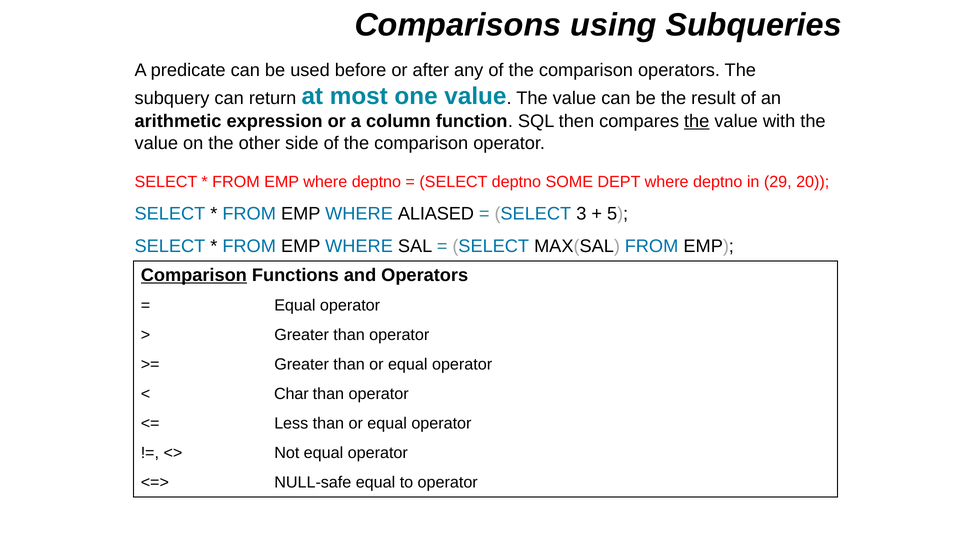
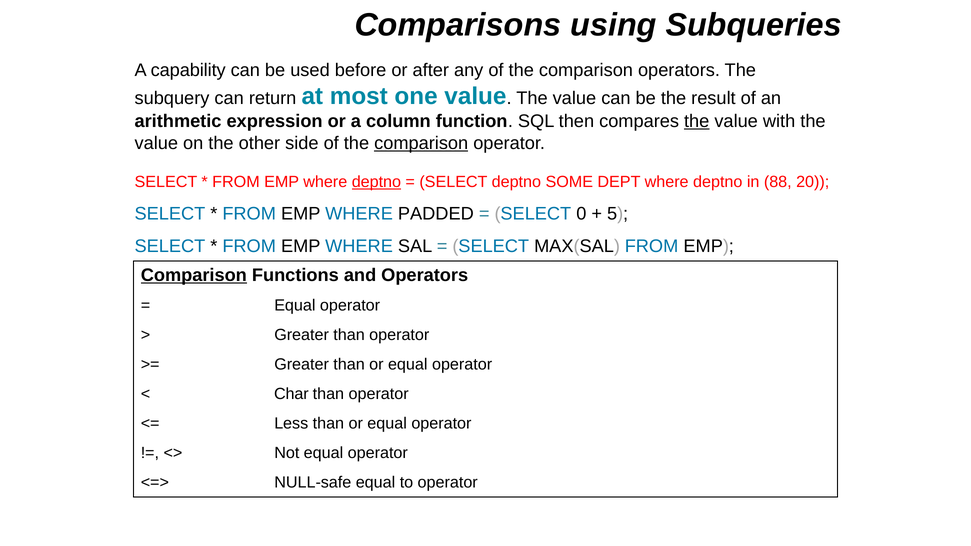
predicate: predicate -> capability (188, 70)
comparison underline: none -> present (421, 143)
deptno underline: none -> present (376, 182)
29: 29 -> 88 (778, 182)
ALIASED: ALIASED -> PADDED (436, 214)
3: 3 -> 0 (581, 214)
